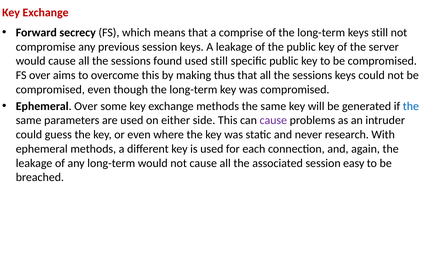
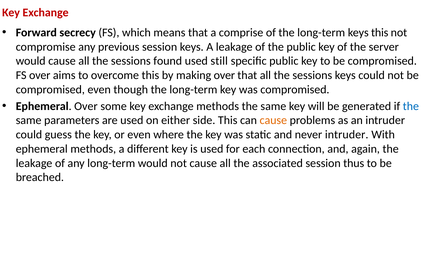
keys still: still -> this (380, 33)
making thus: thus -> over (224, 75)
cause colour: purple -> orange (273, 120)
never research: research -> intruder (347, 135)
easy: easy -> thus (354, 163)
